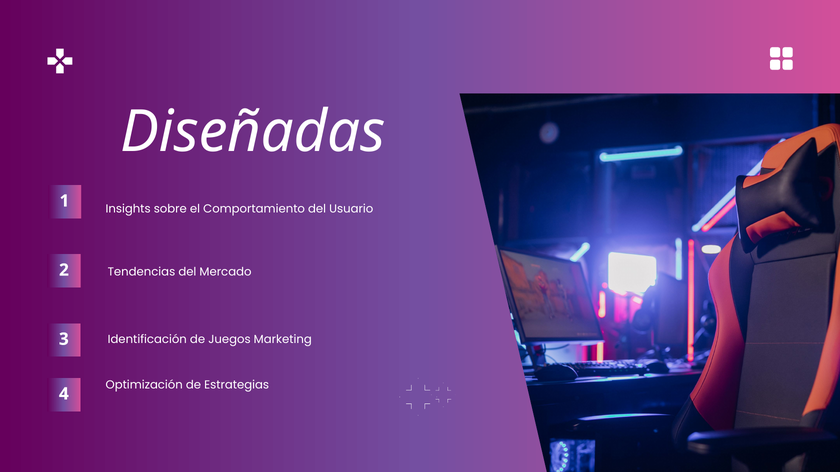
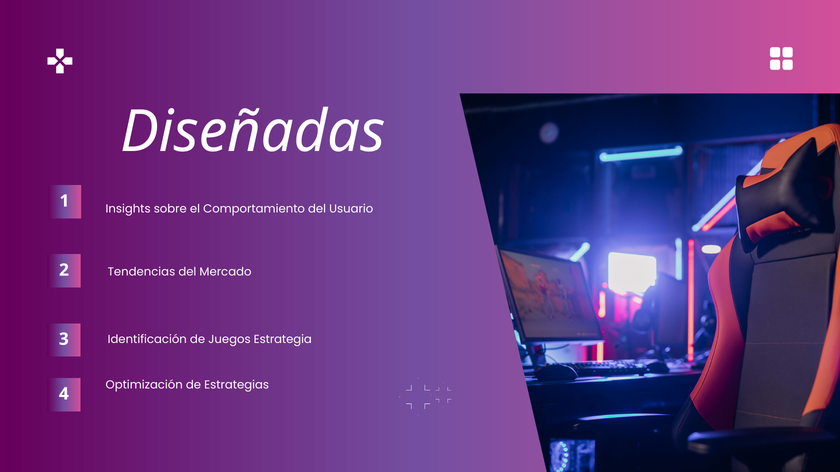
Marketing: Marketing -> Estrategia (283, 340)
